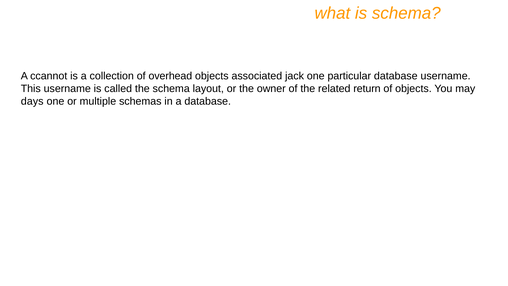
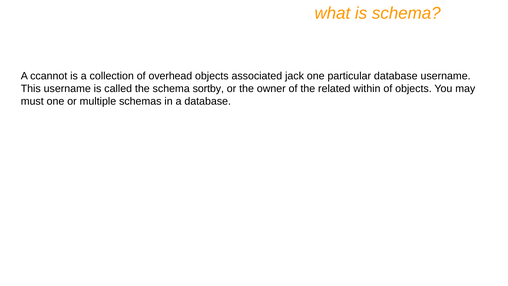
layout: layout -> sortby (208, 89)
return: return -> within (367, 89)
days: days -> must (32, 101)
